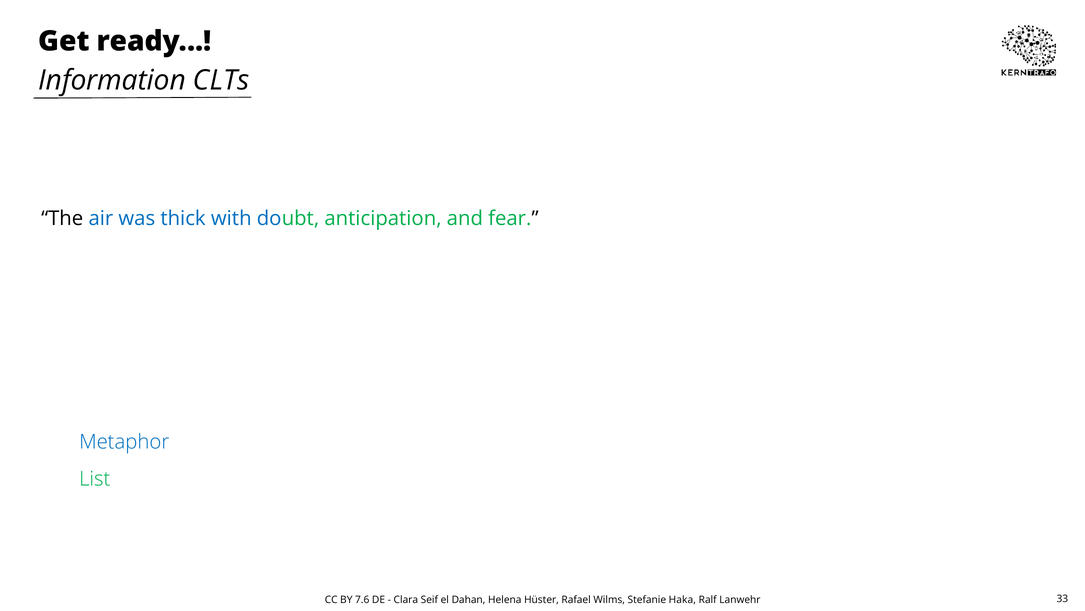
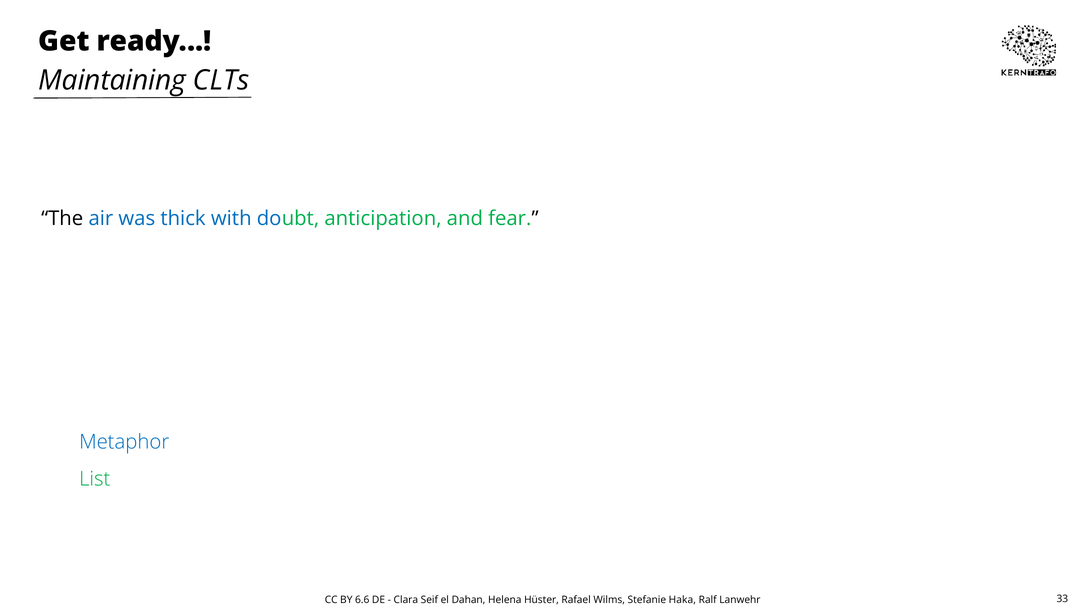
Information: Information -> Maintaining (112, 80)
7.6: 7.6 -> 6.6 (362, 599)
